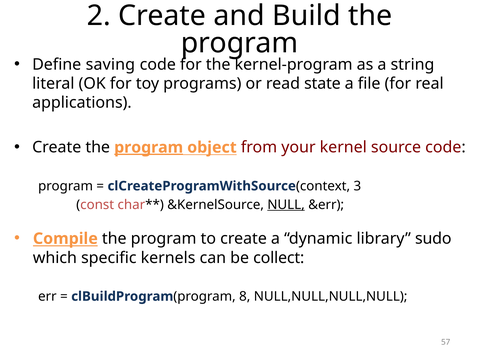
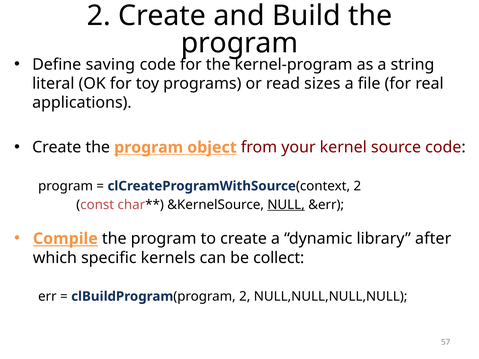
state: state -> sizes (322, 84)
program underline: present -> none (149, 147)
3: 3 -> 2 (357, 186)
sudo: sudo -> after (433, 239)
program 8: 8 -> 2 (245, 297)
